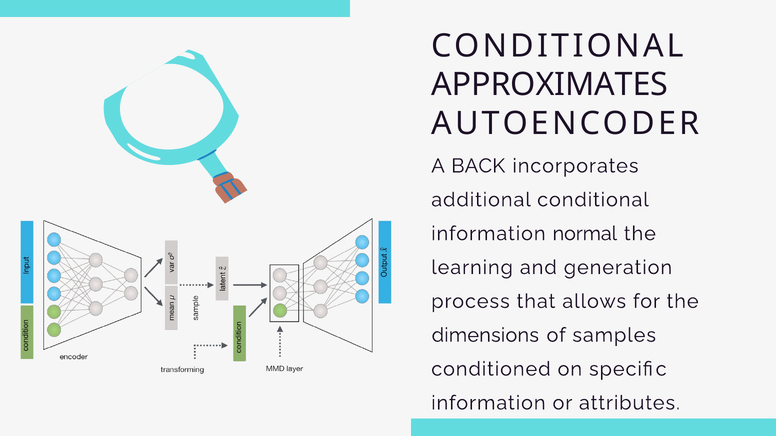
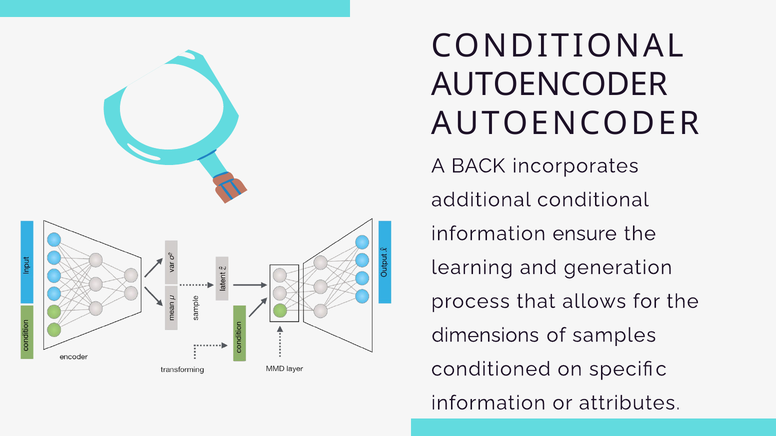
APPROXIMATES: APPROXIMATES -> AUTOENCODER (550, 85)
normal: normal -> ensure (585, 234)
